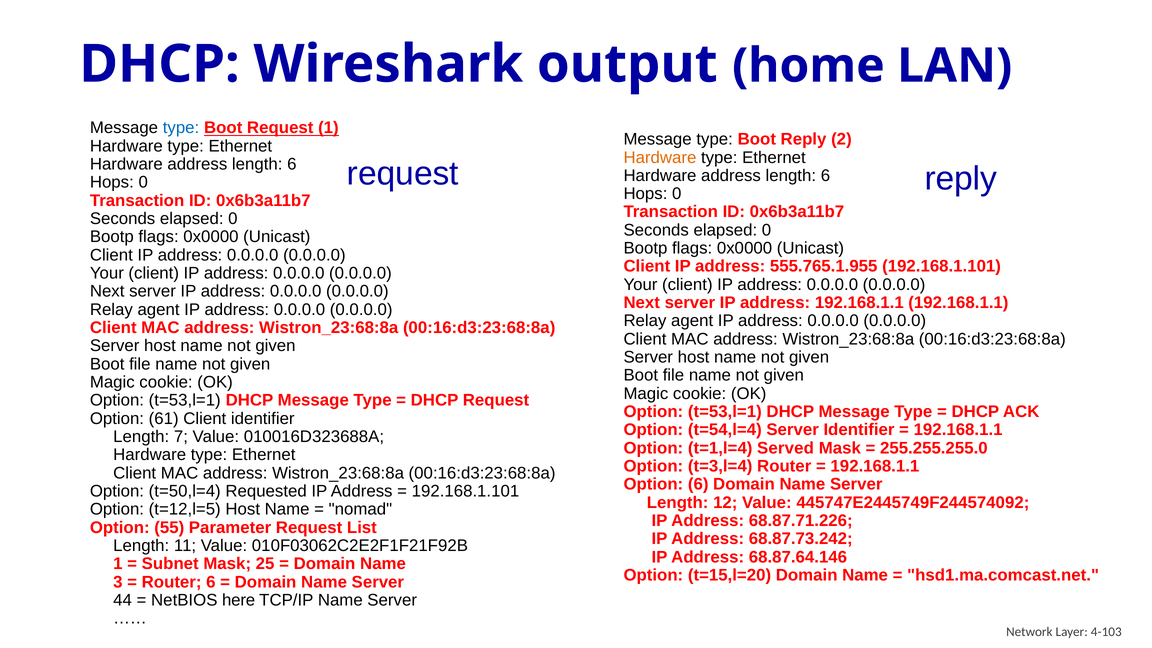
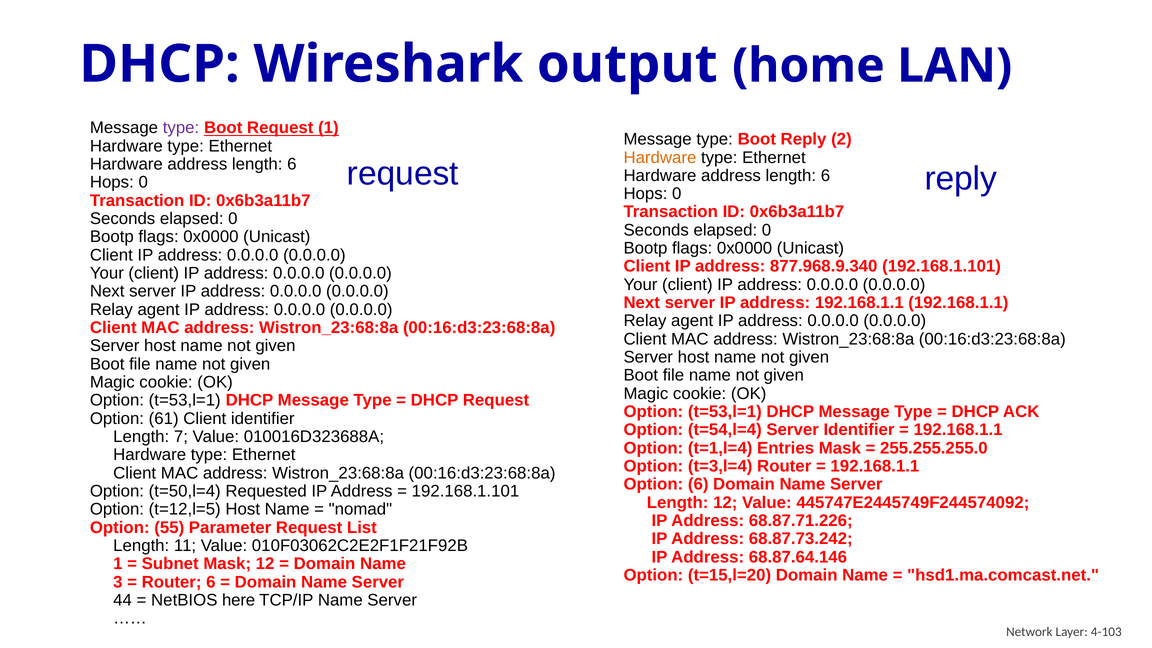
type colour: blue -> purple (181, 128)
555.765.1.955: 555.765.1.955 -> 877.968.9.340 (824, 266)
Served: Served -> Entries (786, 448)
Mask 25: 25 -> 12 (265, 564)
